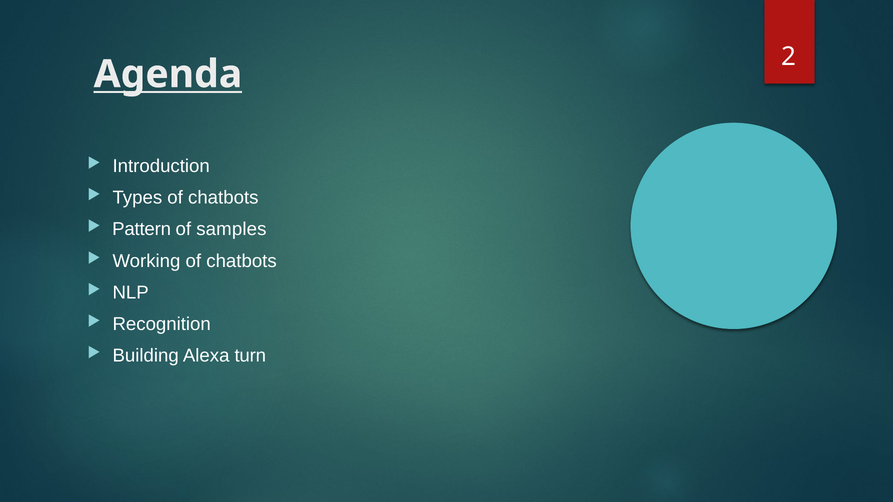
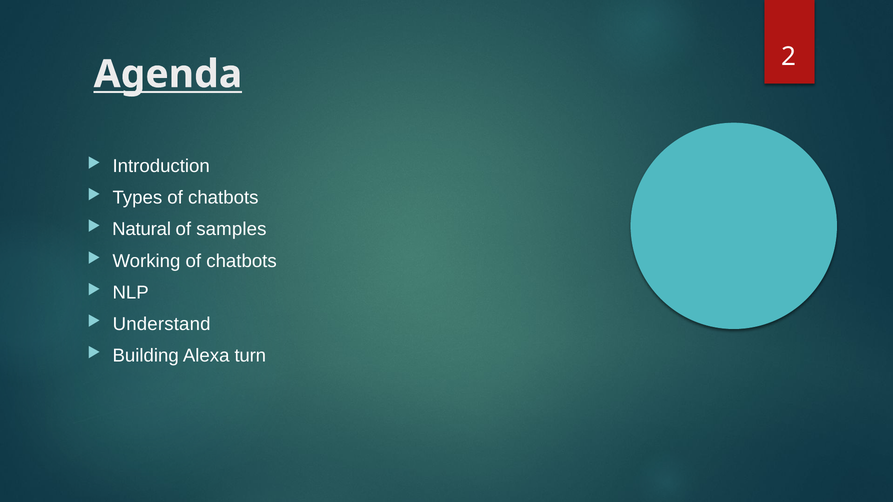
Pattern: Pattern -> Natural (142, 229)
Recognition: Recognition -> Understand (162, 324)
